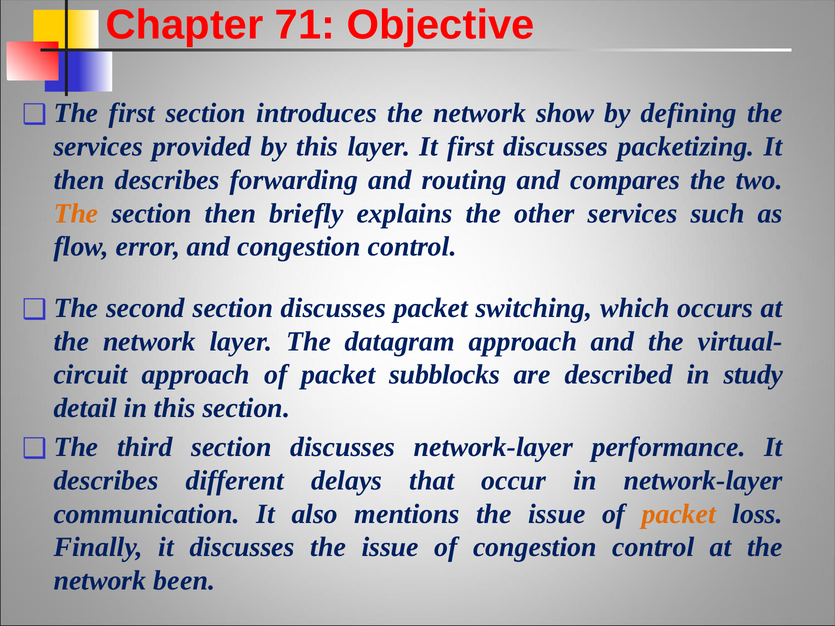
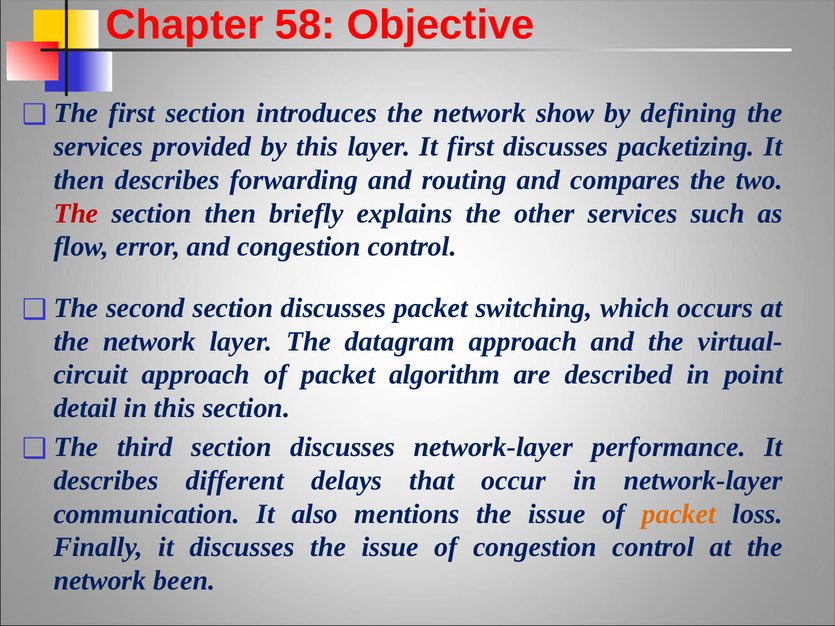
71: 71 -> 58 (305, 25)
The colour: orange -> red (76, 214)
subblocks: subblocks -> algorithm (445, 375)
study: study -> point (753, 375)
